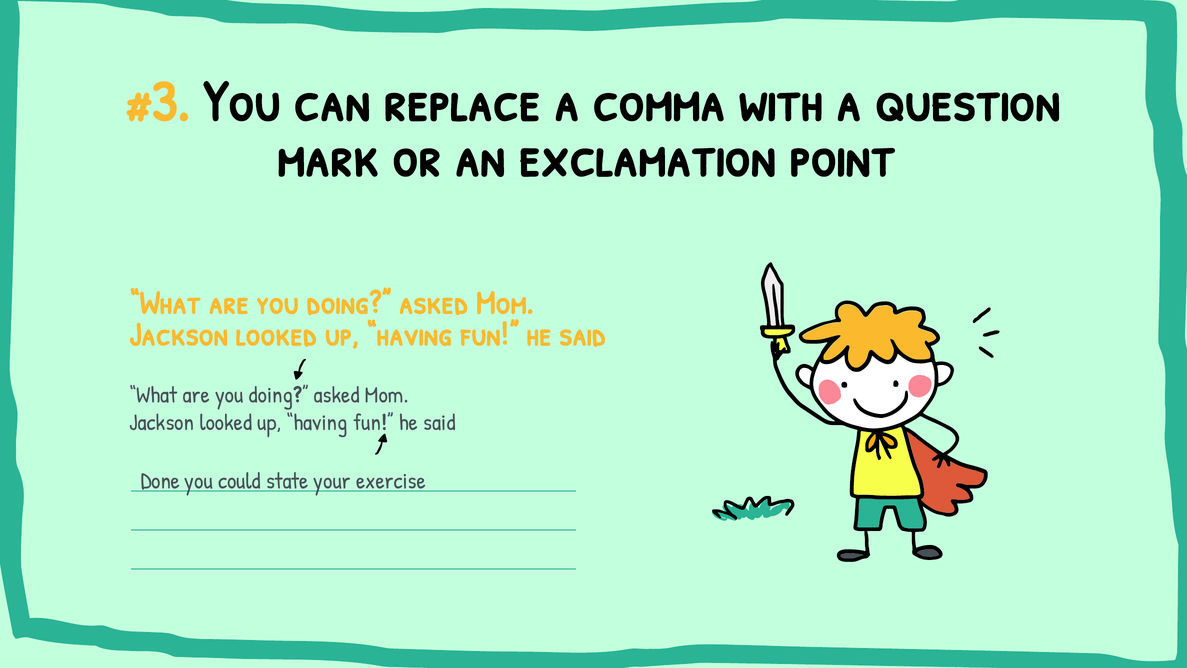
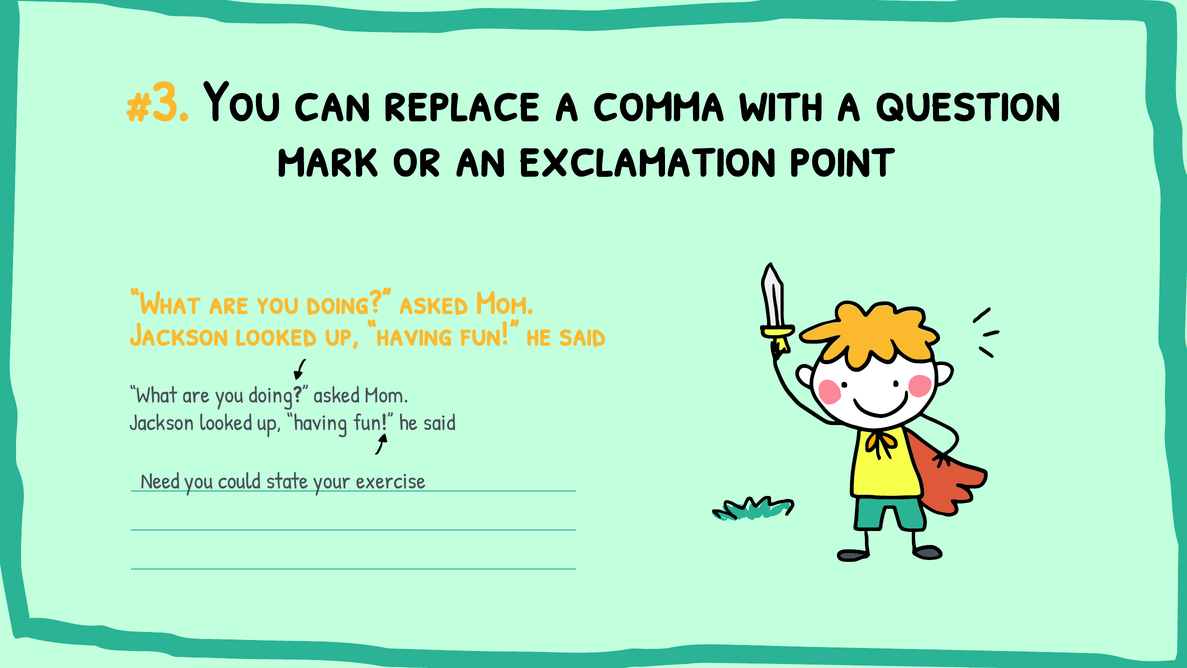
Done: Done -> Need (160, 481)
